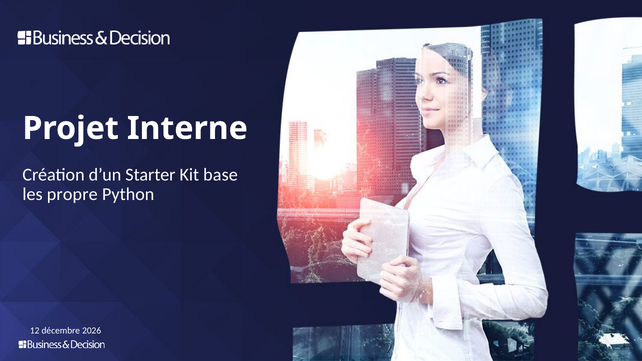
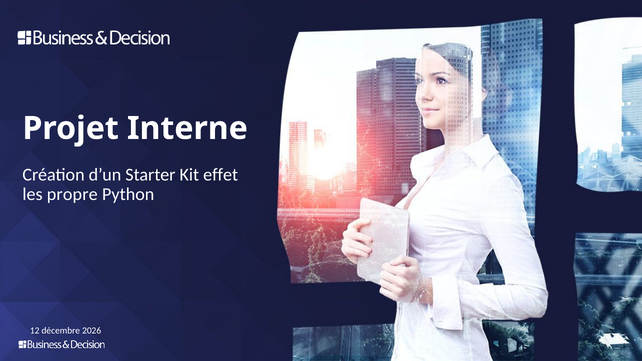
base: base -> effet (221, 175)
